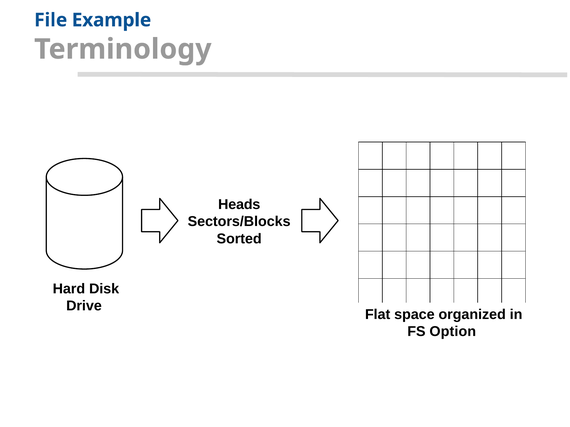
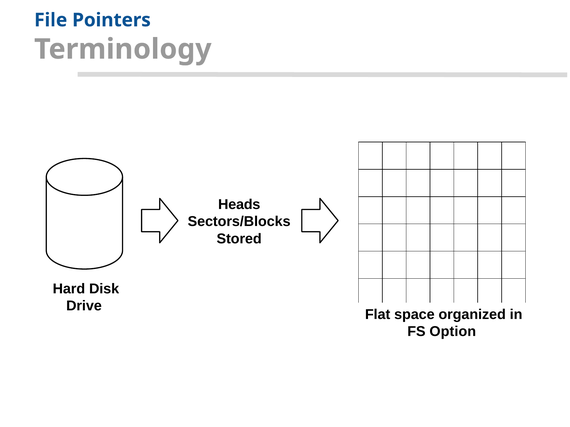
Example: Example -> Pointers (111, 20)
Sorted: Sorted -> Stored (239, 239)
